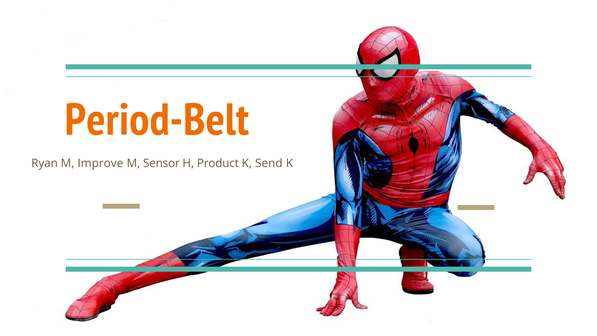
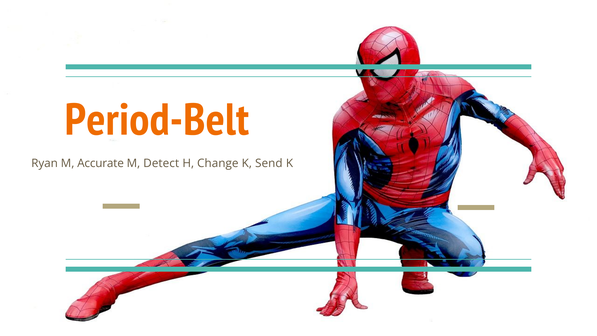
Improve: Improve -> Accurate (101, 163)
Sensor: Sensor -> Detect (161, 163)
Product: Product -> Change (218, 163)
